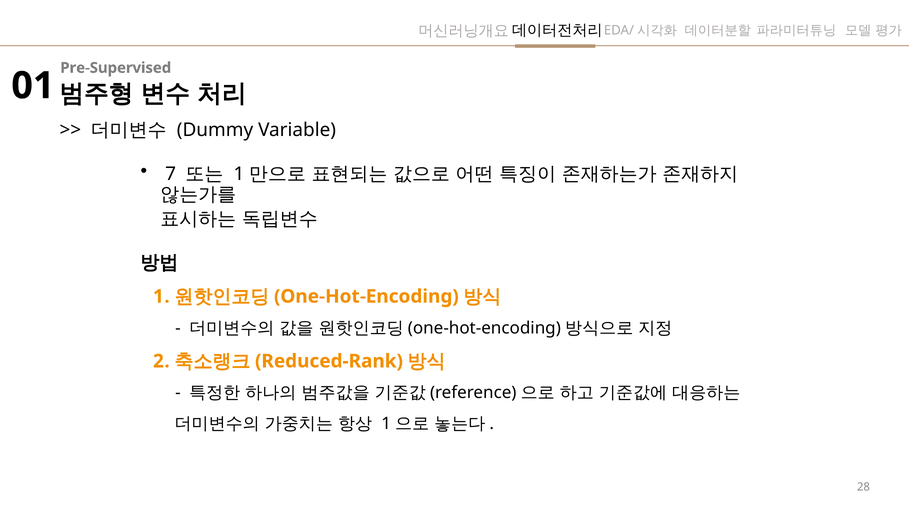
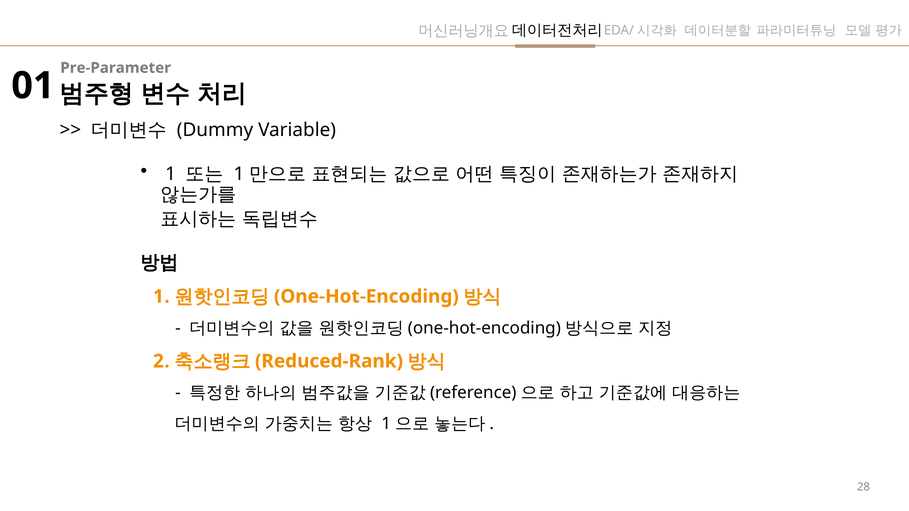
Pre-Supervised: Pre-Supervised -> Pre-Parameter (116, 68)
7: 7 -> 1 (171, 174)
